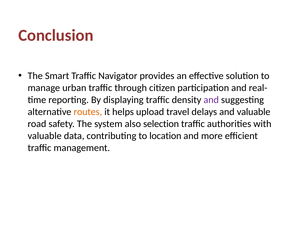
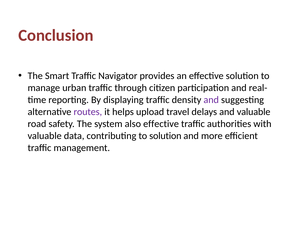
routes colour: orange -> purple (88, 112)
also selection: selection -> effective (161, 124)
to location: location -> solution (165, 136)
